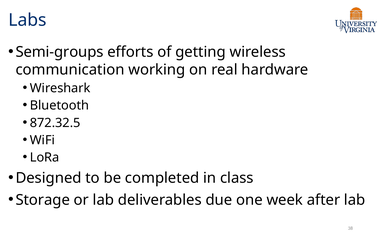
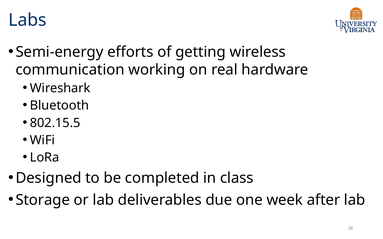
Semi-groups: Semi-groups -> Semi-energy (59, 52)
872.32.5: 872.32.5 -> 802.15.5 (55, 123)
